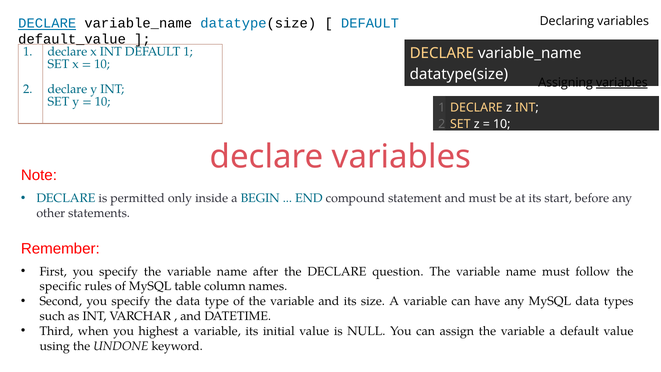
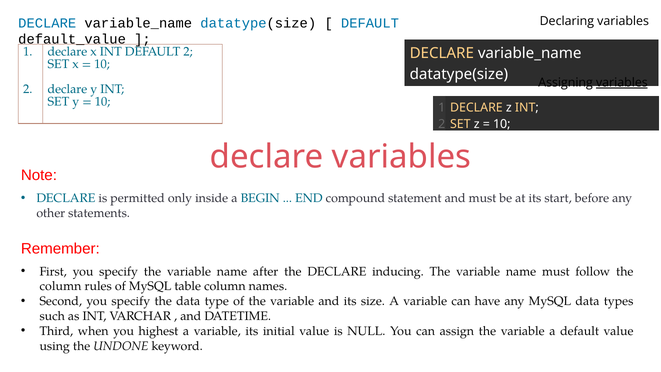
DECLARE underline: present -> none (47, 23)
DEFAULT 1: 1 -> 2 (188, 52)
question: question -> inducing (398, 271)
specific: specific -> column (60, 286)
